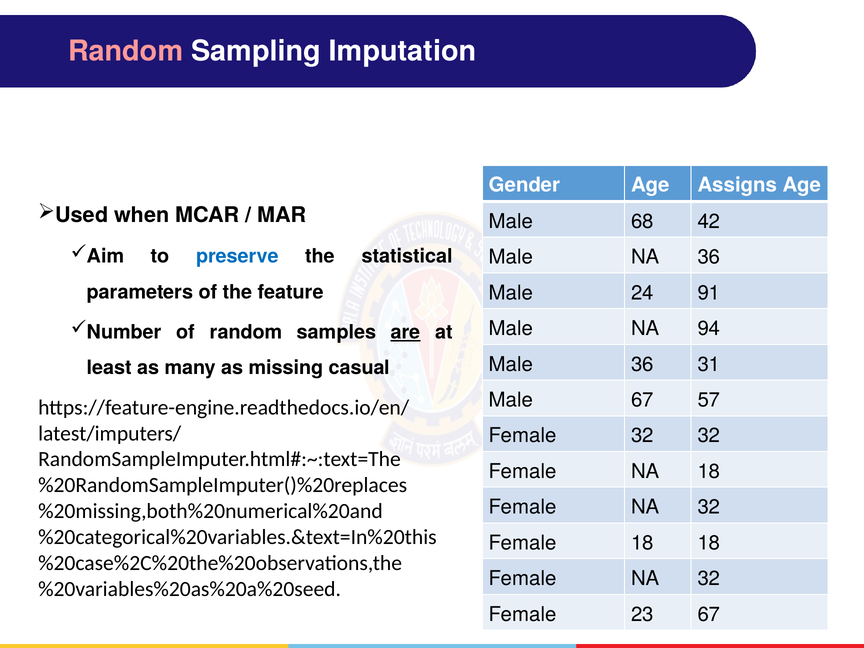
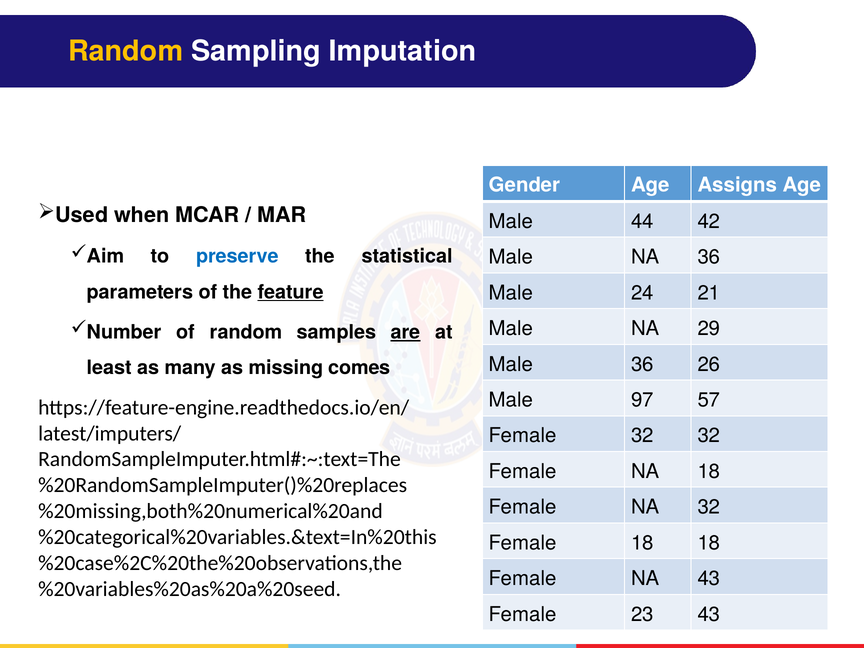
Random colour: pink -> yellow (126, 51)
68: 68 -> 44 (642, 221)
feature underline: none -> present (291, 292)
91: 91 -> 21 (709, 293)
94: 94 -> 29 (709, 329)
31: 31 -> 26 (709, 364)
casual: casual -> comes (359, 368)
Male 67: 67 -> 97 (642, 400)
32: 32 -> 43 (709, 579)
23 67: 67 -> 43 (709, 614)
